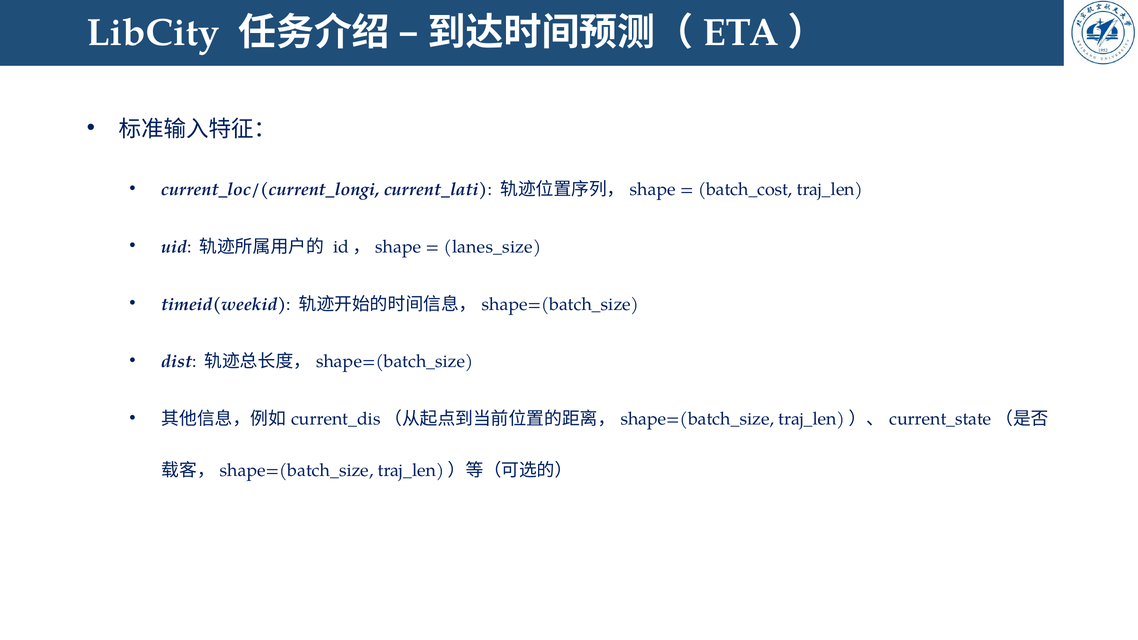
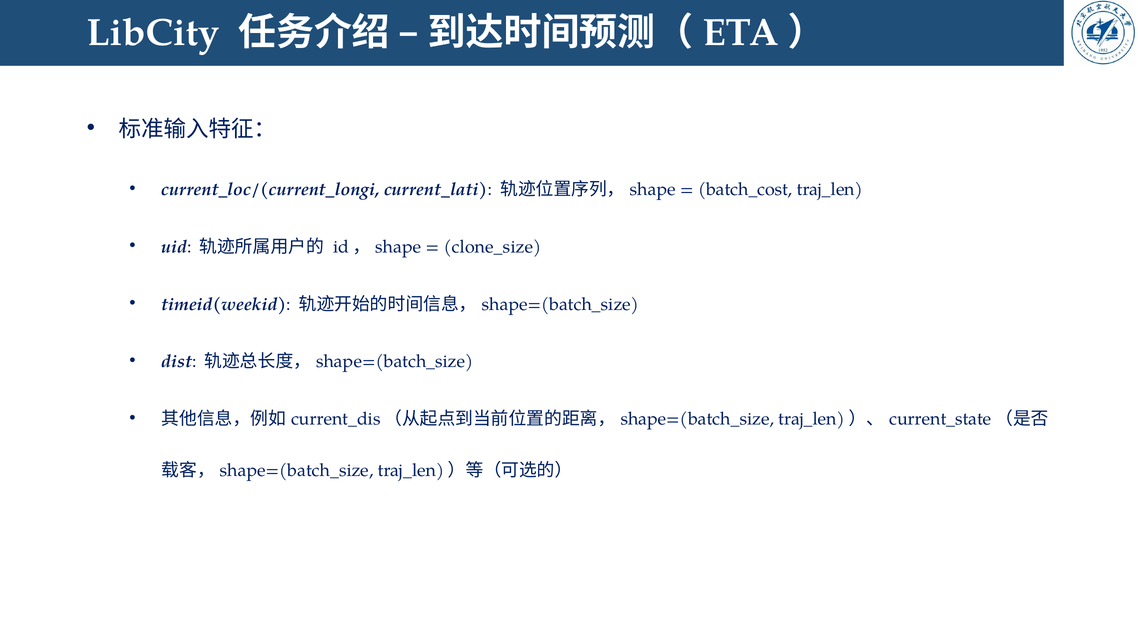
lanes_size: lanes_size -> clone_size (493, 247)
